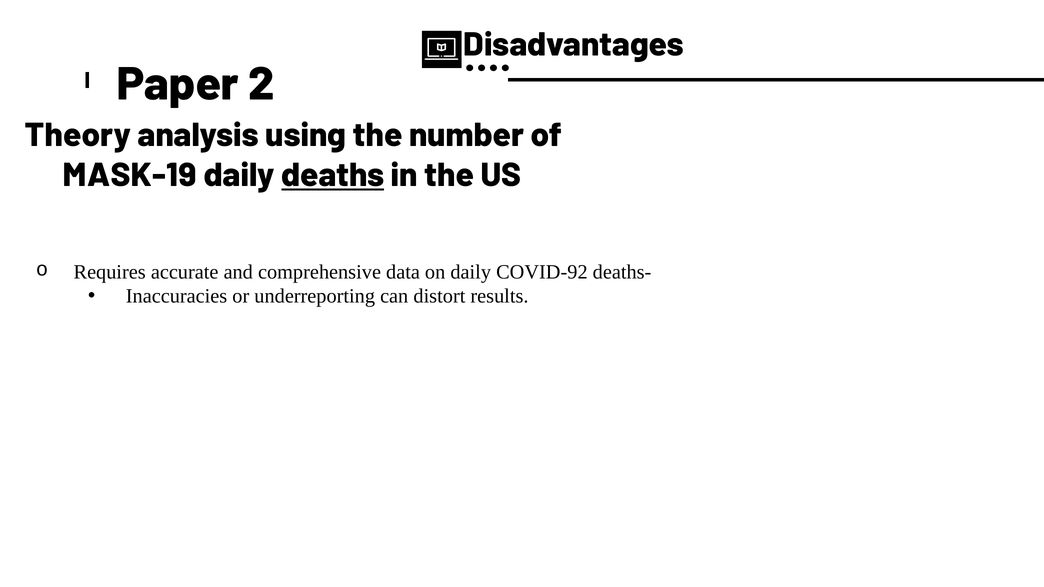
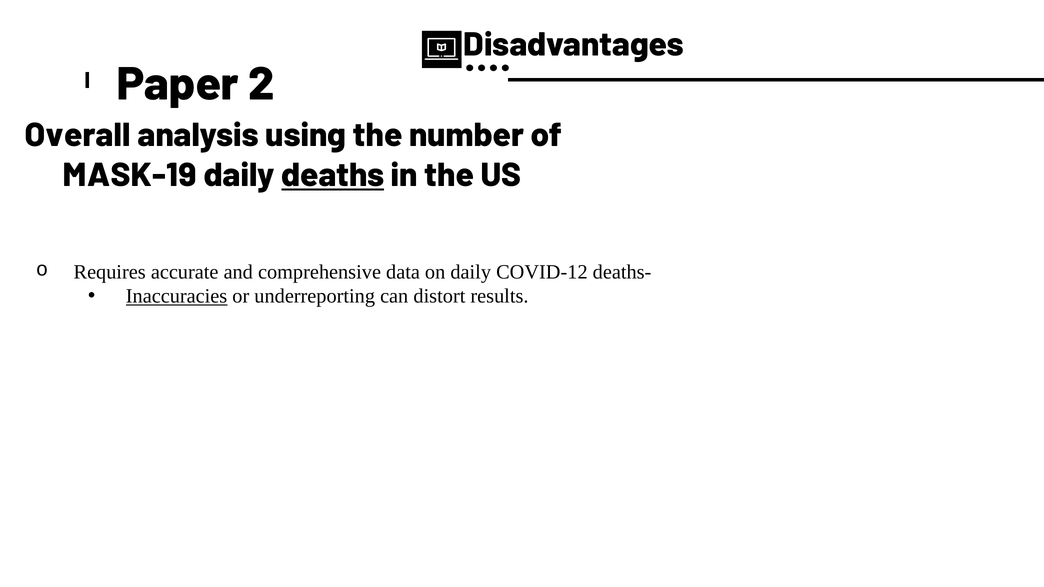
Theory: Theory -> Overall (78, 135)
COVID-92: COVID-92 -> COVID-12 (542, 272)
Inaccuracies underline: none -> present (177, 296)
